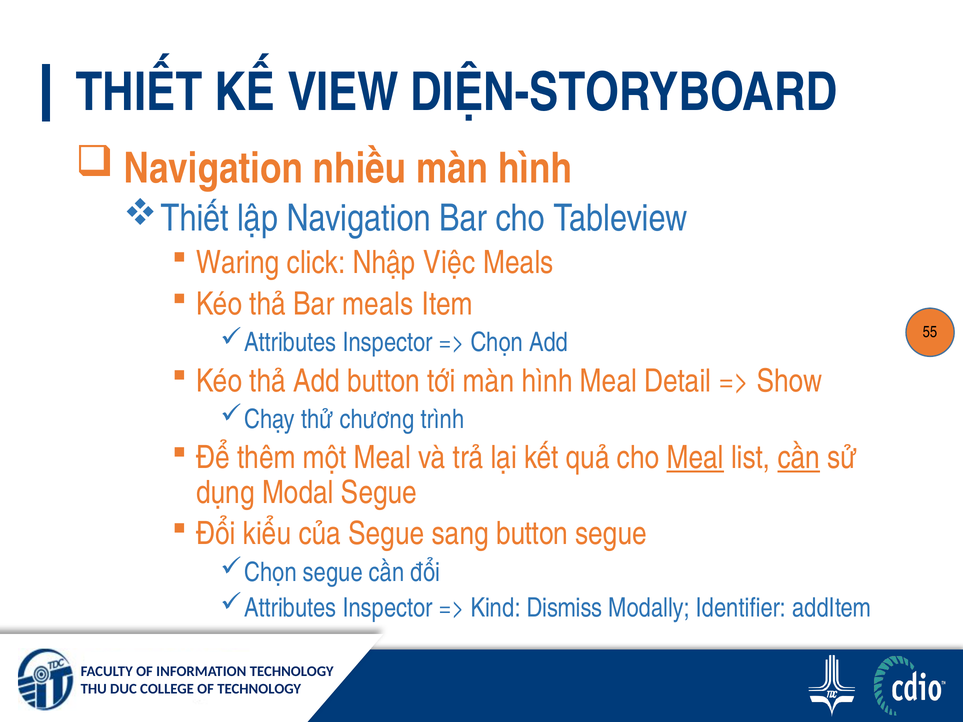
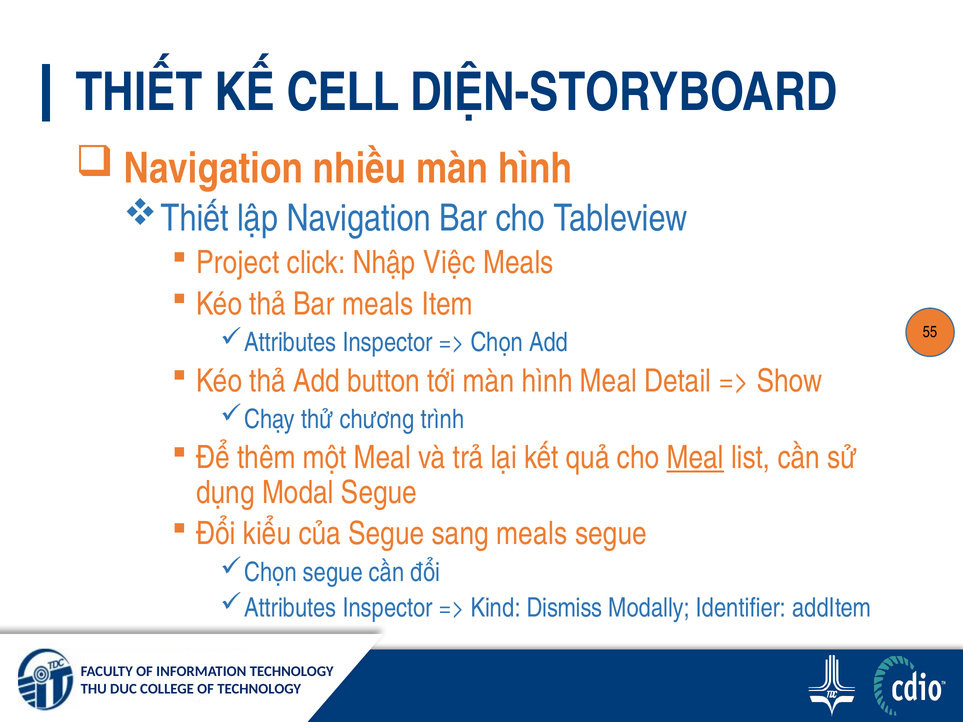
VIEW: VIEW -> CELL (343, 92)
Waring: Waring -> Project (238, 263)
cần underline: present -> none (799, 458)
sang button: button -> meals (532, 534)
